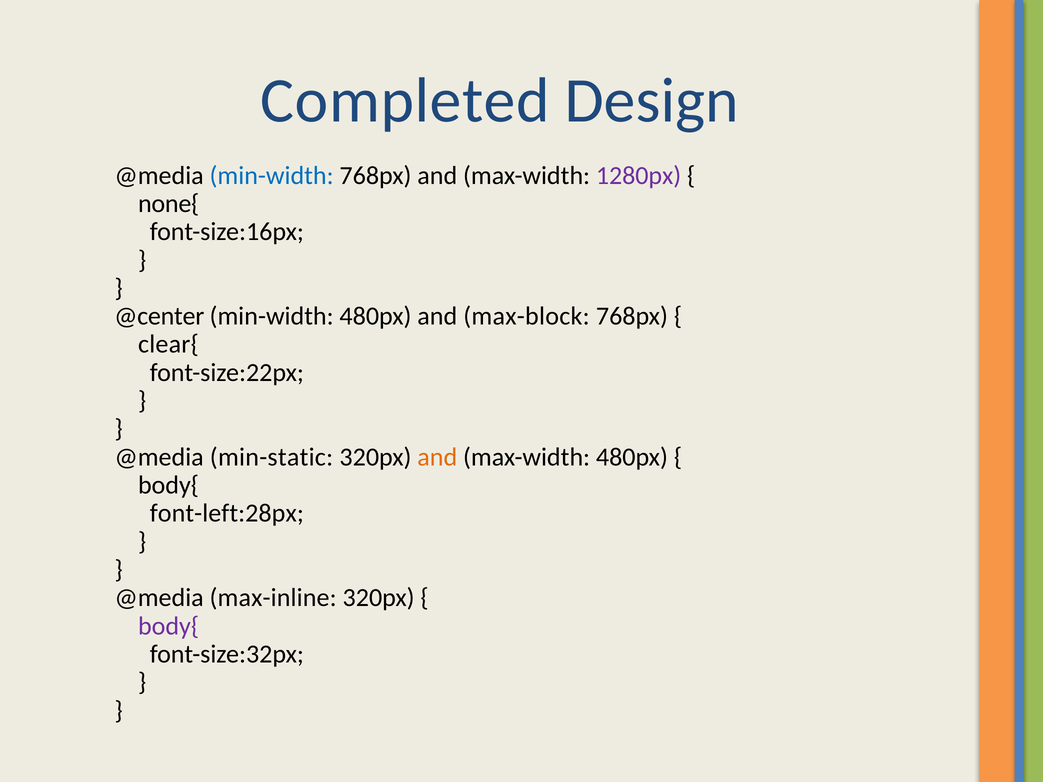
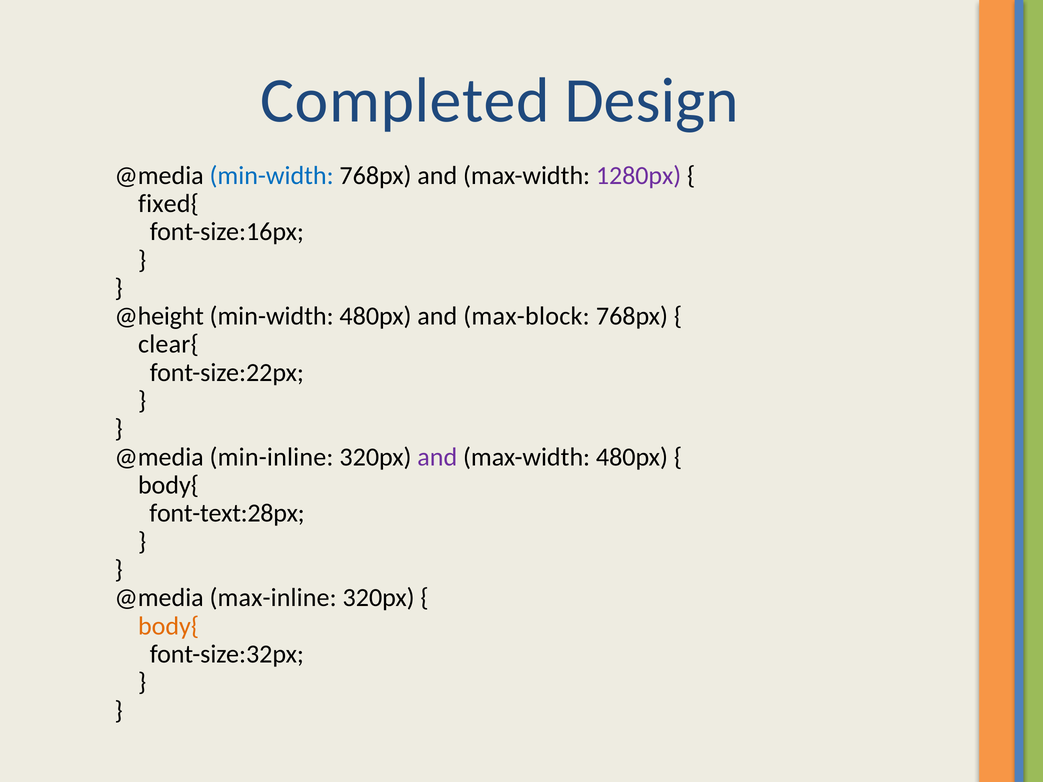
none{: none{ -> fixed{ (168, 204)
@center: @center -> @height (159, 316)
min-static: min-static -> min-inline (271, 457)
and colour: orange -> purple (437, 457)
font-left:28px: font-left:28px -> font-text:28px (227, 514)
body{ colour: purple -> orange (169, 626)
